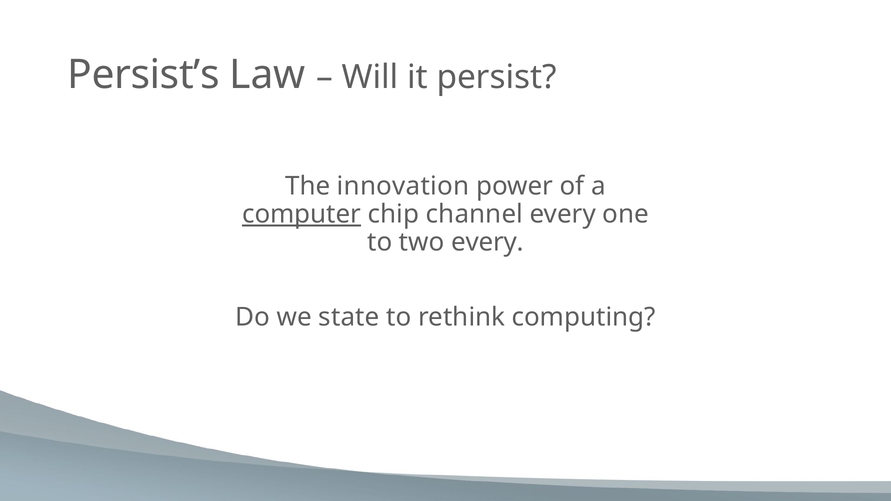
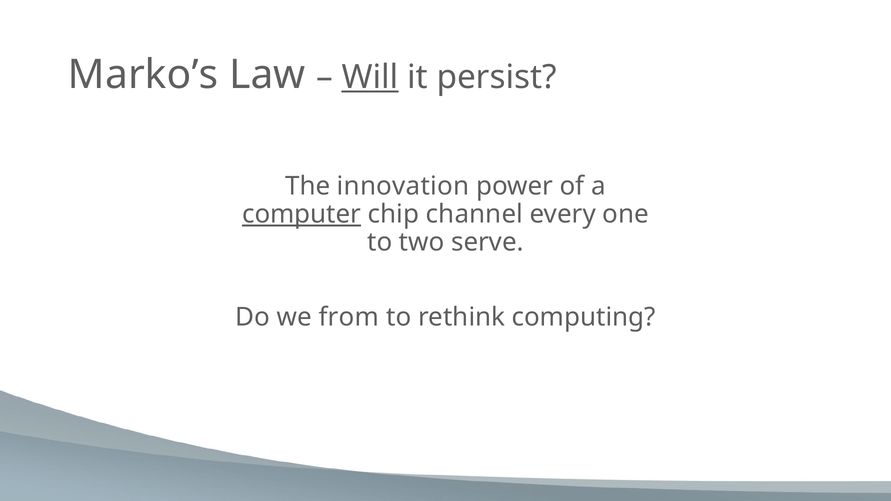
Persist’s: Persist’s -> Marko’s (143, 75)
Will underline: none -> present (370, 77)
two every: every -> serve (487, 242)
state: state -> from (349, 317)
